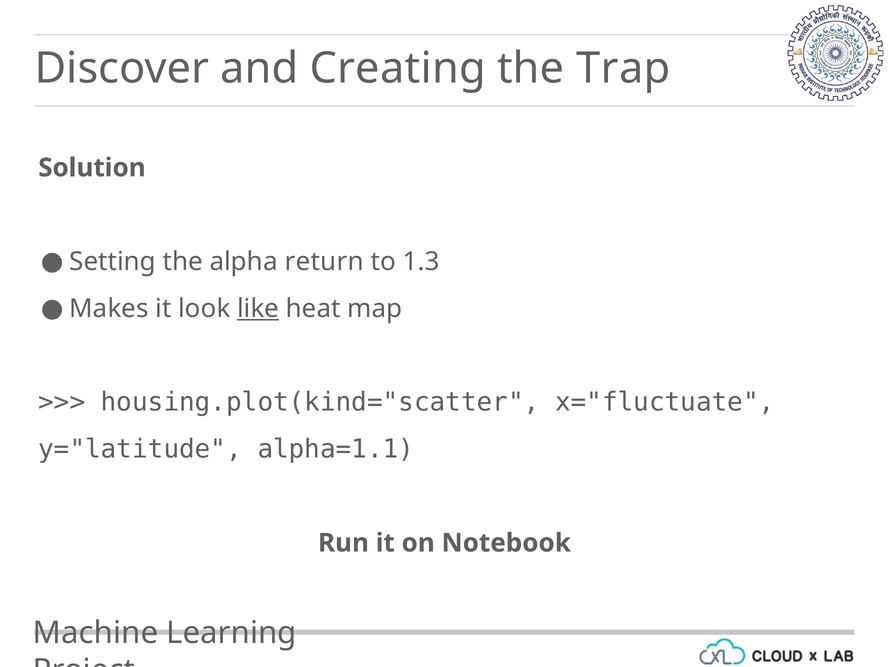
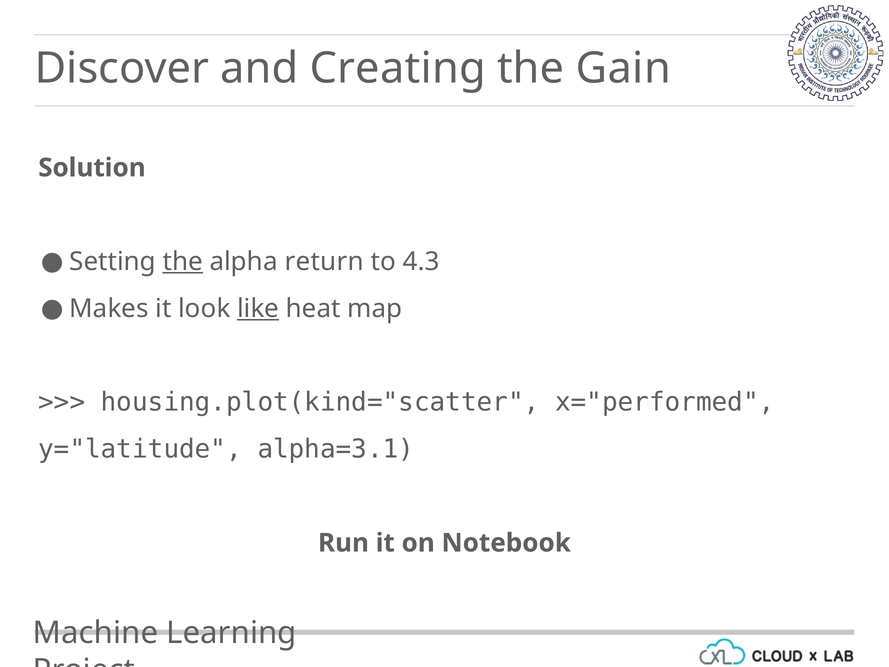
Trap: Trap -> Gain (623, 68)
the underline: none -> present (183, 261)
1.3: 1.3 -> 4.3 (421, 261)
x="fluctuate: x="fluctuate -> x="performed (665, 402)
alpha=1.1: alpha=1.1 -> alpha=3.1 (336, 449)
